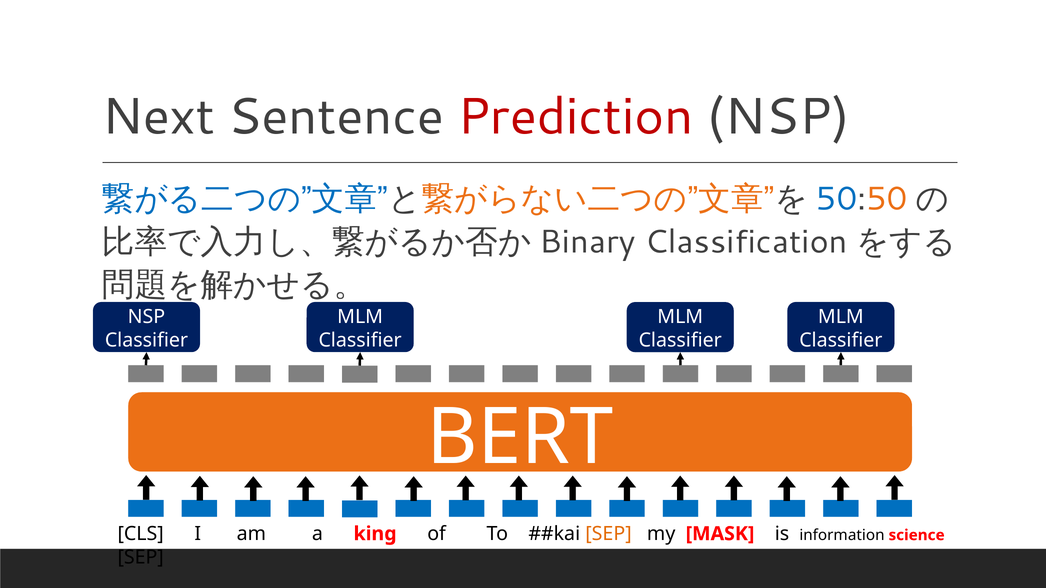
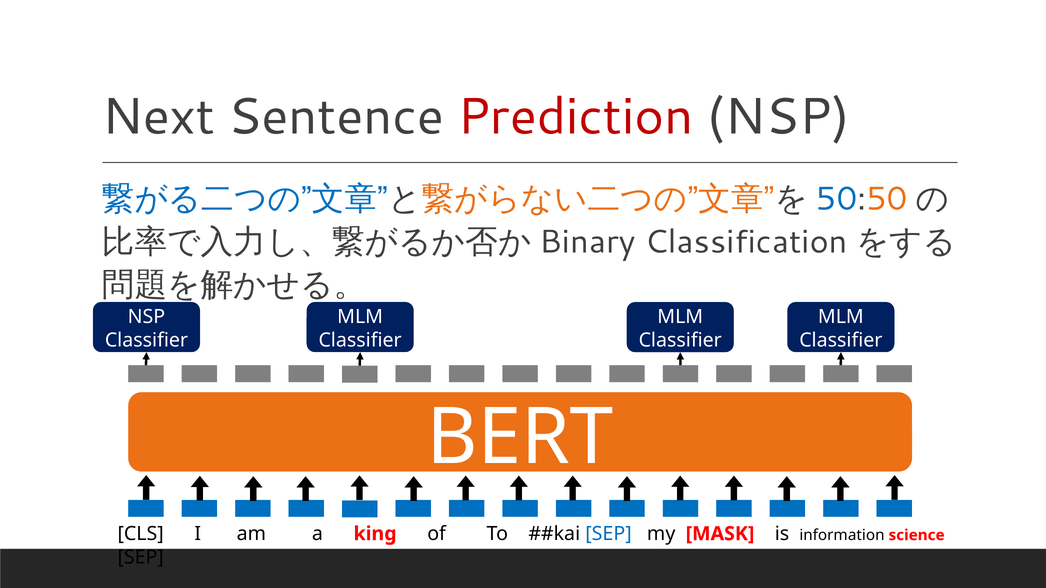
SEP colour: orange -> blue (608, 534)
